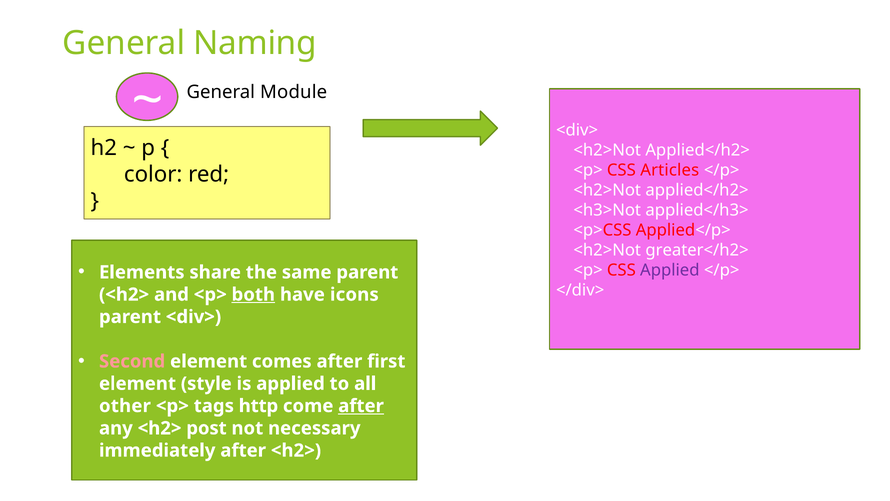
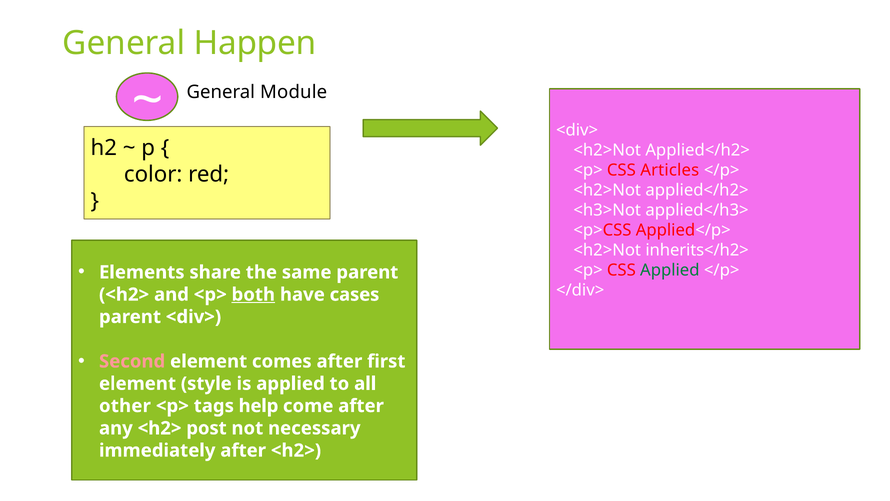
Naming: Naming -> Happen (255, 43)
greater</h2>: greater</h2> -> inherits</h2> (697, 250)
Applied colour: purple -> green (670, 270)
icons: icons -> cases (355, 294)
http: http -> help (259, 406)
after underline: present -> none (361, 406)
